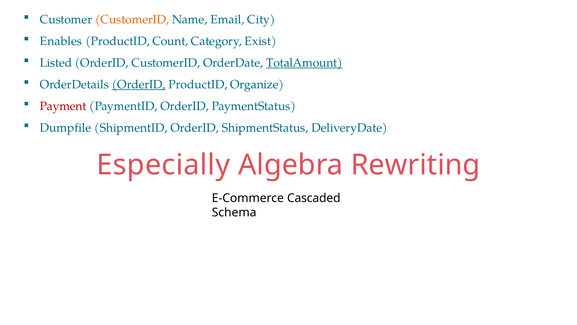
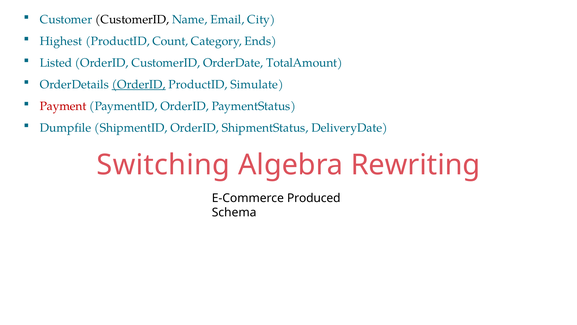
CustomerID colour: orange -> black (132, 19)
Enables: Enables -> Highest (61, 41)
Exist: Exist -> Ends (261, 41)
TotalAmount underline: present -> none (304, 63)
Organize: Organize -> Simulate (257, 84)
Especially: Especially -> Switching (163, 165)
Cascaded: Cascaded -> Produced (314, 198)
